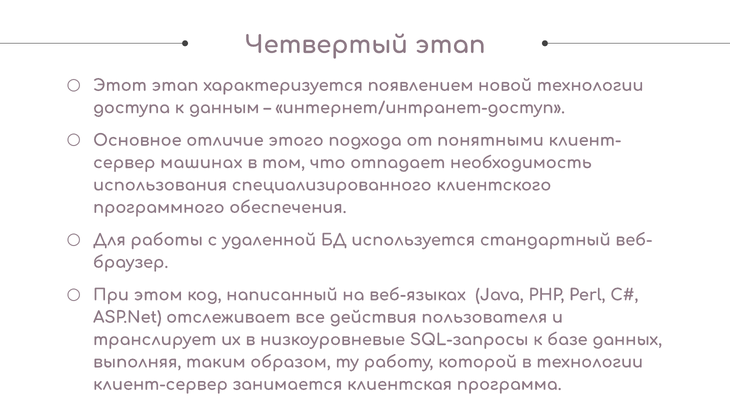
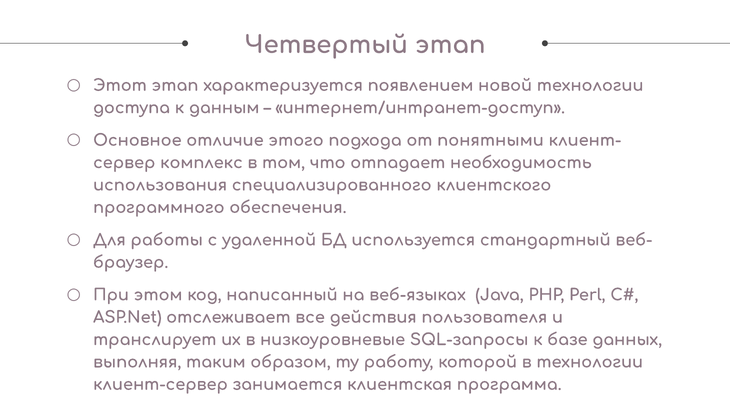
машинах: машинах -> комплекс (201, 163)
